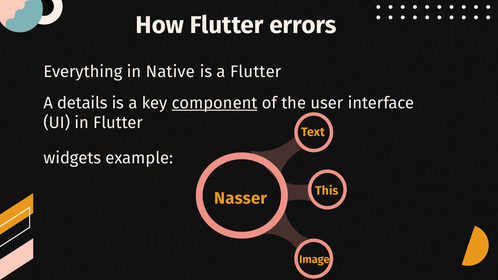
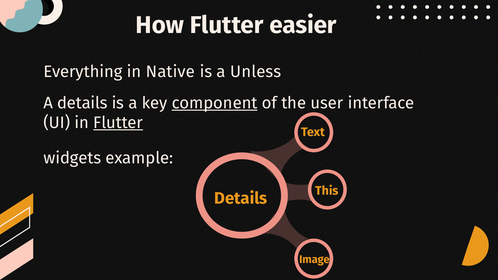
errors: errors -> easier (303, 25)
a Flutter: Flutter -> Unless (256, 72)
Flutter underline: none -> present (118, 123)
Nasser: Nasser -> Details (241, 198)
